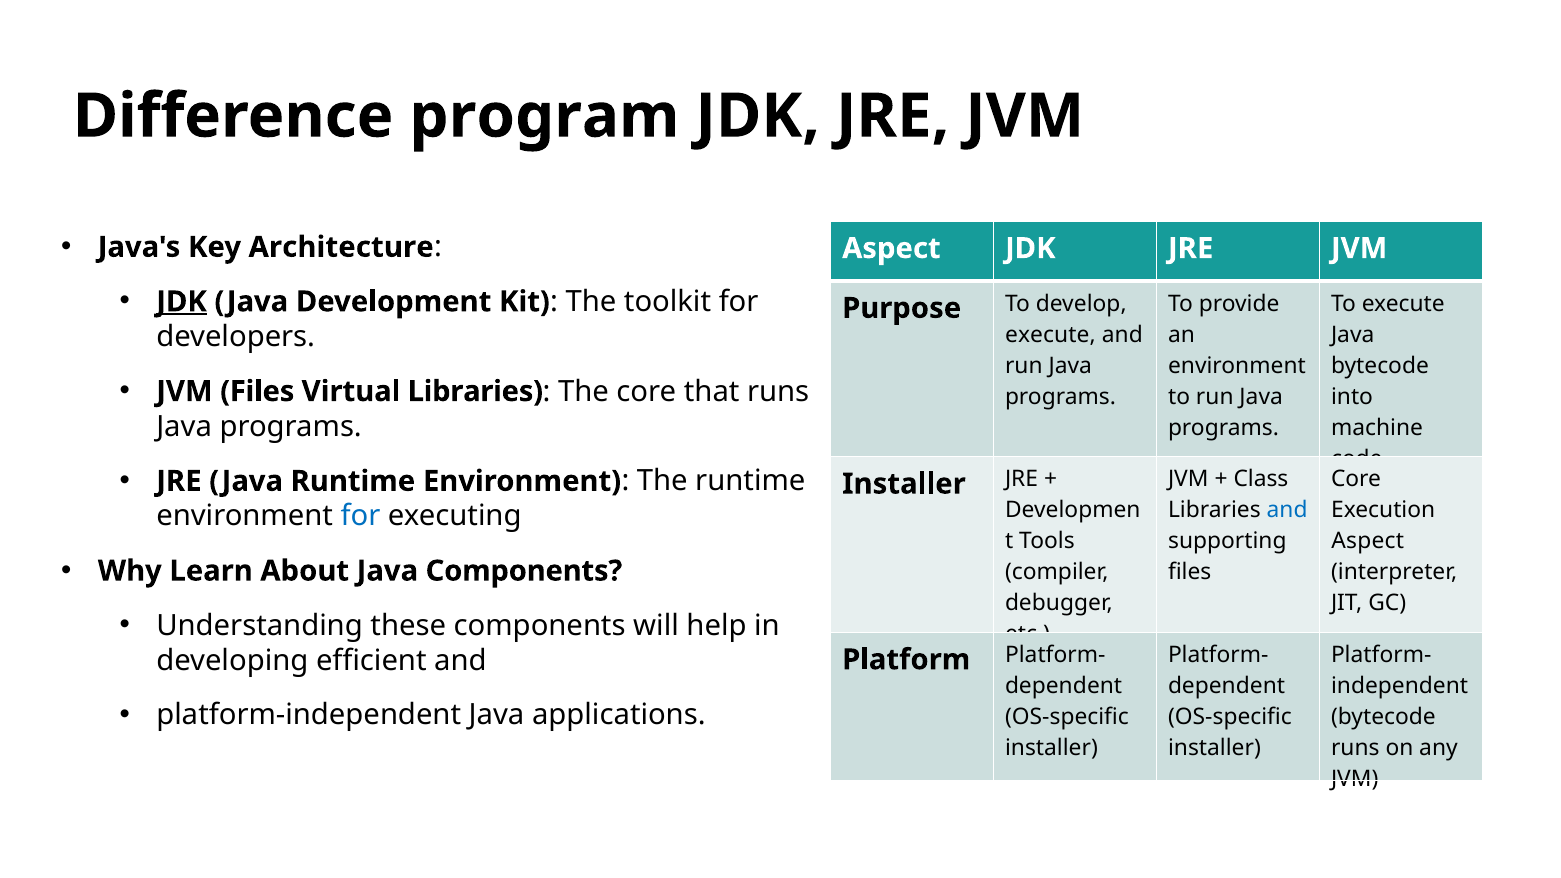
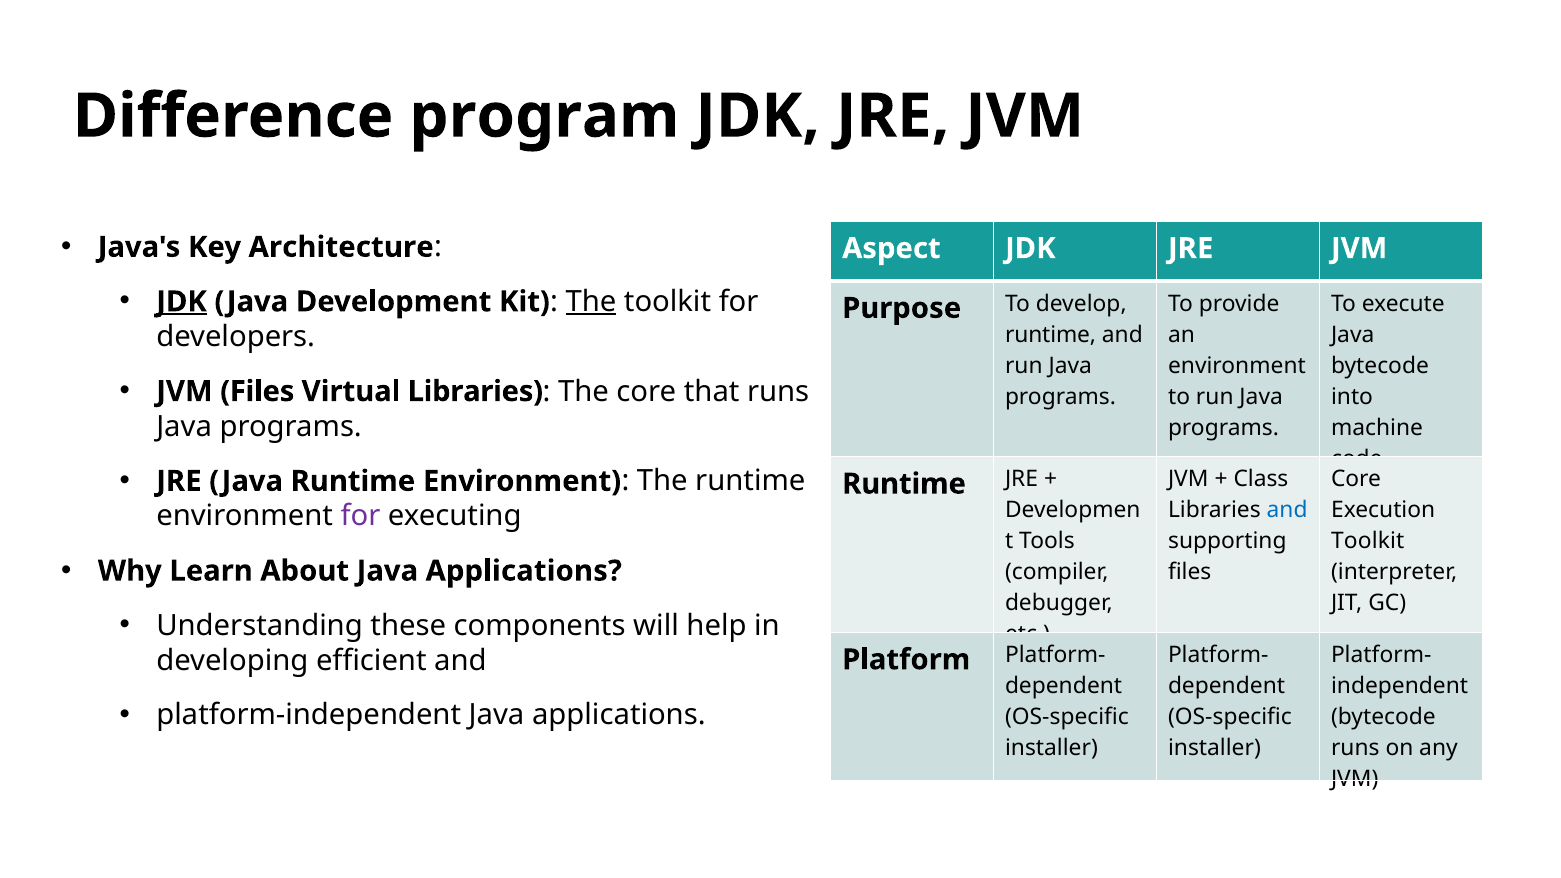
The underline: none -> present (591, 302)
execute: execute -> runtime (1051, 335)
Installer: Installer -> Runtime (904, 484)
for colour: blue -> purple (360, 516)
Aspect: Aspect -> Toolkit (1368, 541)
About Java Components: Components -> Applications (524, 571)
